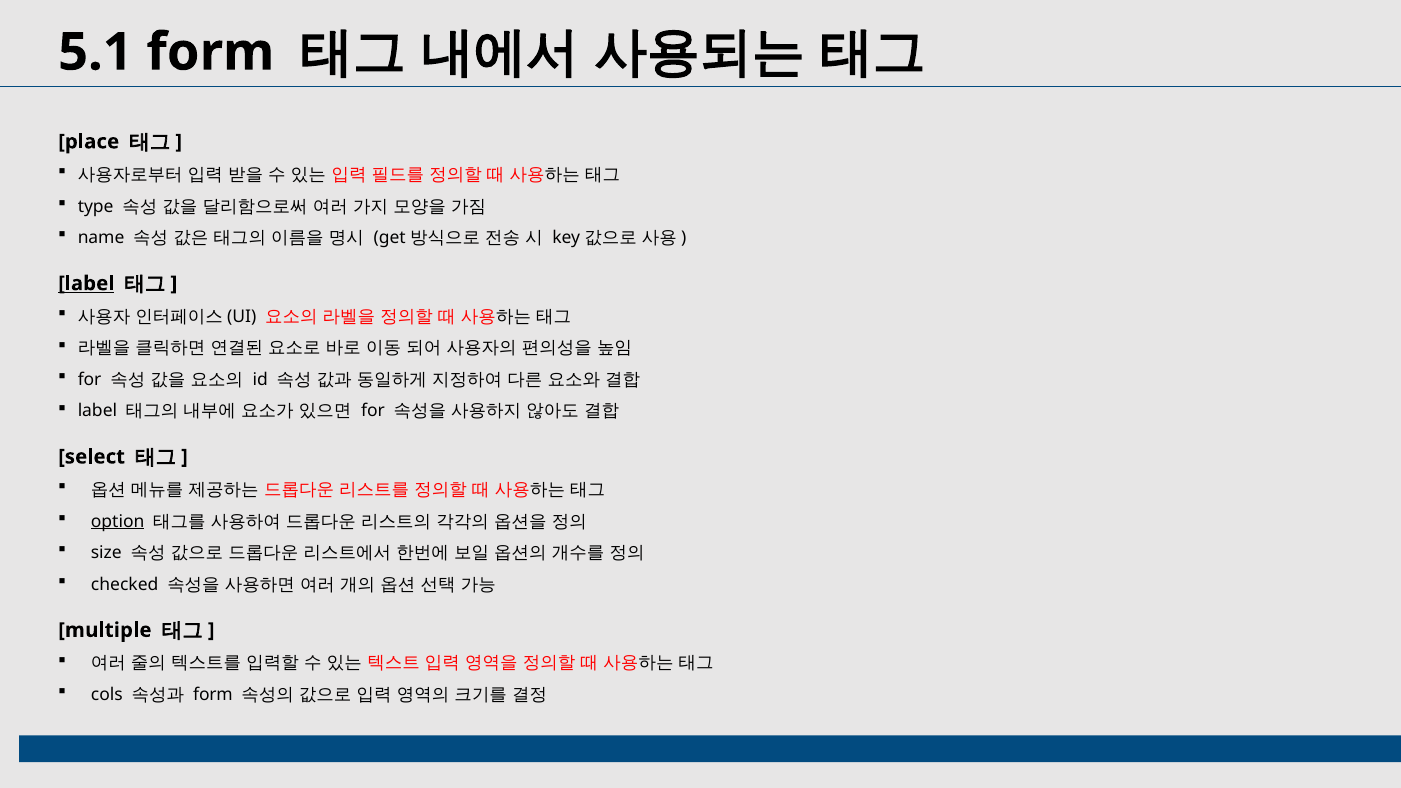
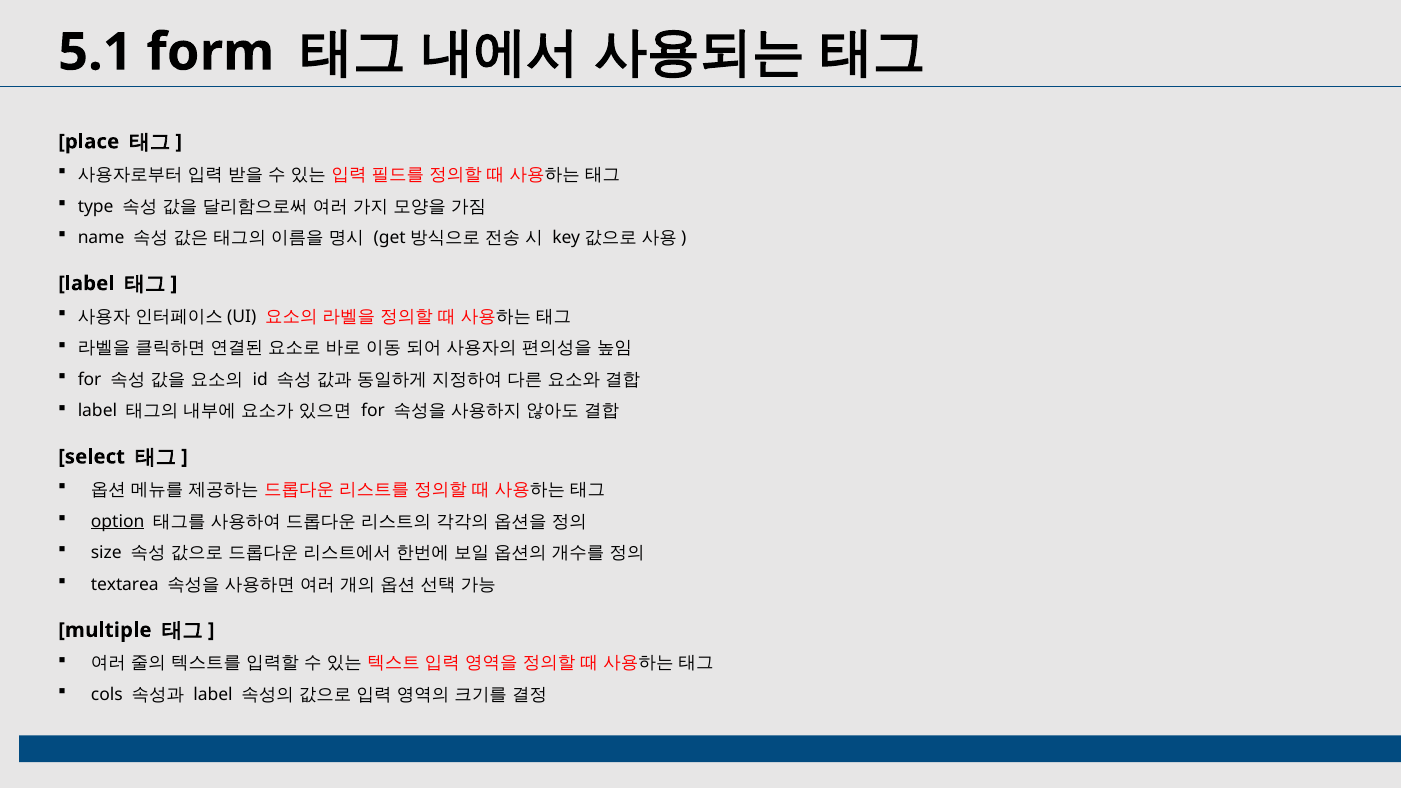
label underline: present -> none (86, 283)
checked: checked -> textarea (125, 584)
form: form -> label (213, 695)
